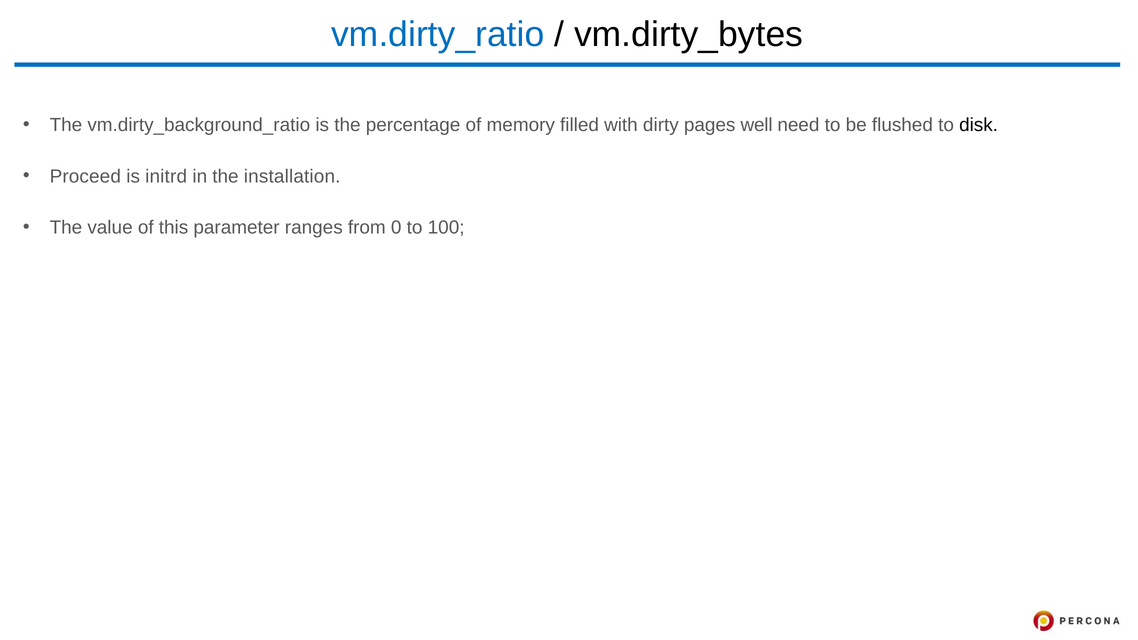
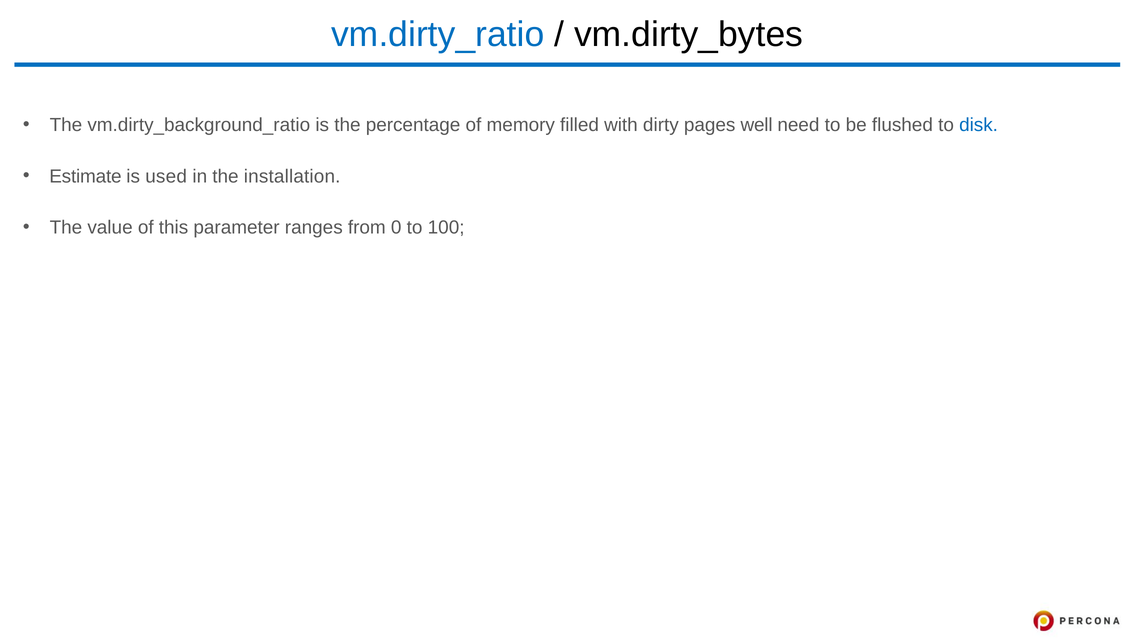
disk colour: black -> blue (979, 125)
Proceed: Proceed -> Estimate (85, 176)
initrd: initrd -> used (166, 176)
